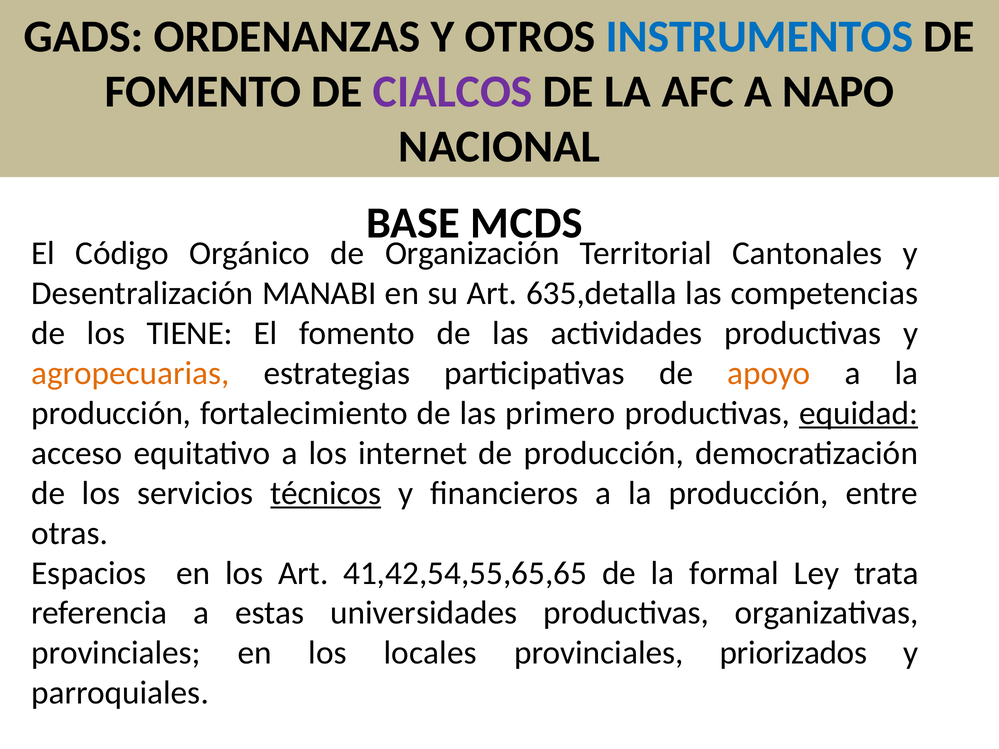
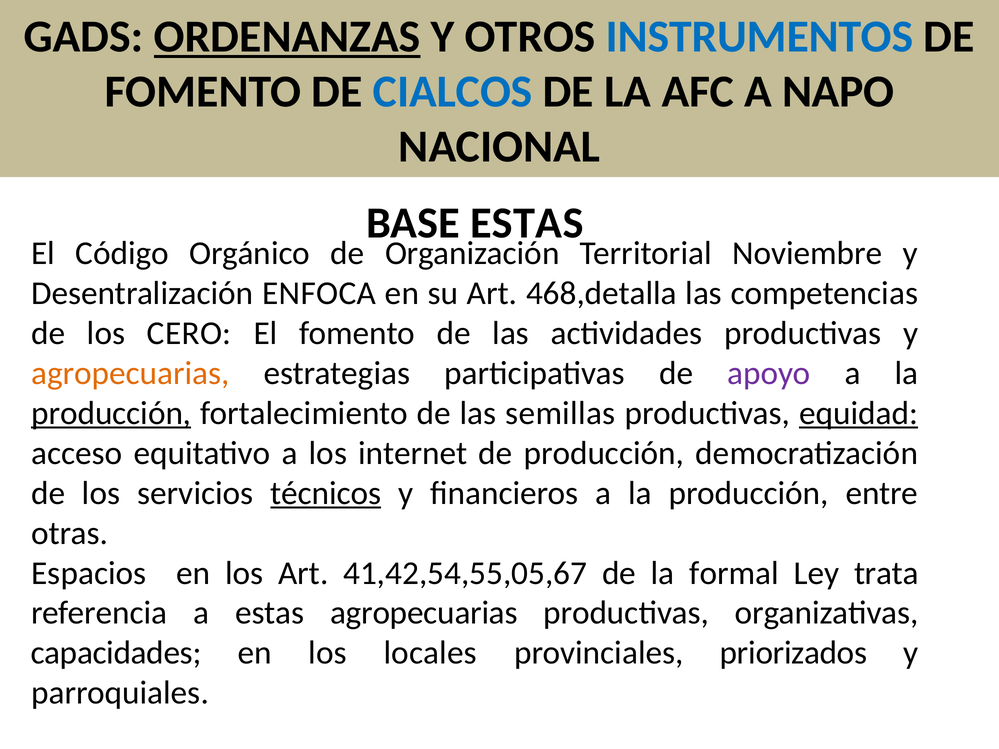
ORDENANZAS underline: none -> present (287, 37)
CIALCOS colour: purple -> blue (453, 92)
BASE MCDS: MCDS -> ESTAS (527, 223)
Cantonales: Cantonales -> Noviembre (807, 254)
MANABI: MANABI -> ENFOCA (319, 294)
635,detalla: 635,detalla -> 468,detalla (601, 294)
TIENE: TIENE -> CERO (189, 333)
apoyo colour: orange -> purple (769, 373)
producción underline: none -> present (111, 413)
primero: primero -> semillas (560, 413)
41,42,54,55,65,65: 41,42,54,55,65,65 -> 41,42,54,55,05,67 (465, 573)
estas universidades: universidades -> agropecuarias (424, 613)
provinciales: provinciales -> capacidades (116, 653)
